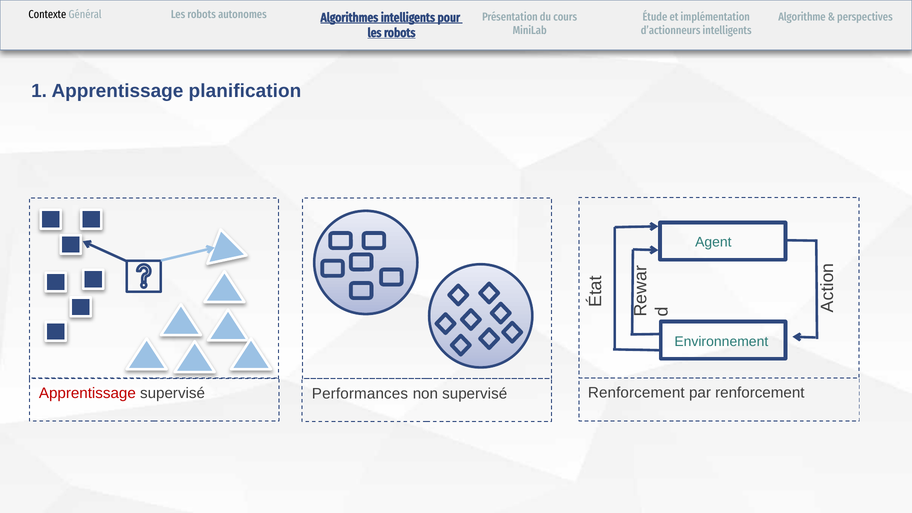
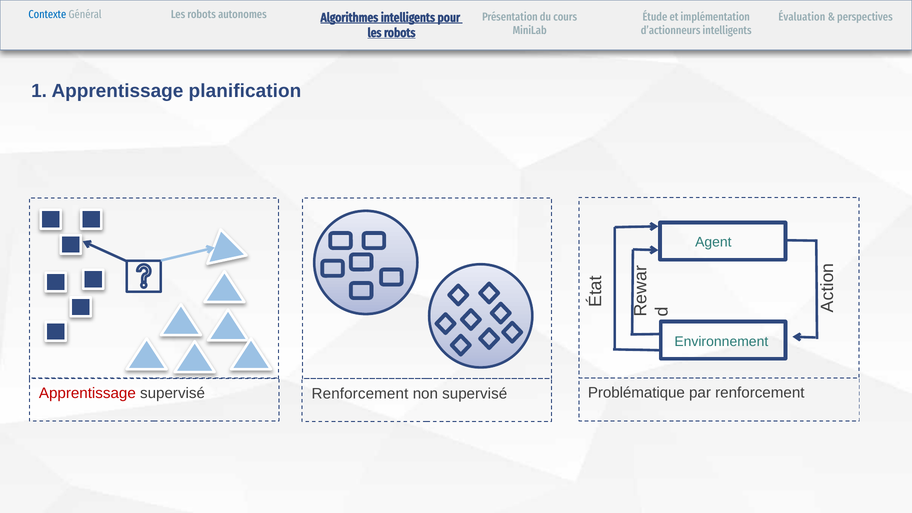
Contexte colour: black -> blue (47, 15)
Algorithme: Algorithme -> Évaluation (802, 17)
supervisé Renforcement: Renforcement -> Problématique (636, 393)
Performances: Performances -> Renforcement (360, 394)
